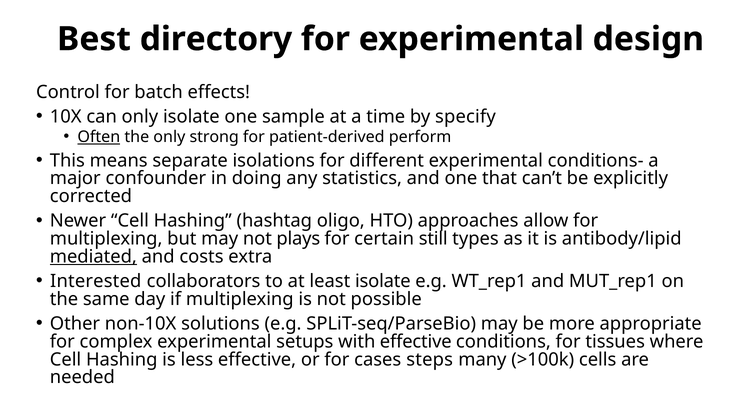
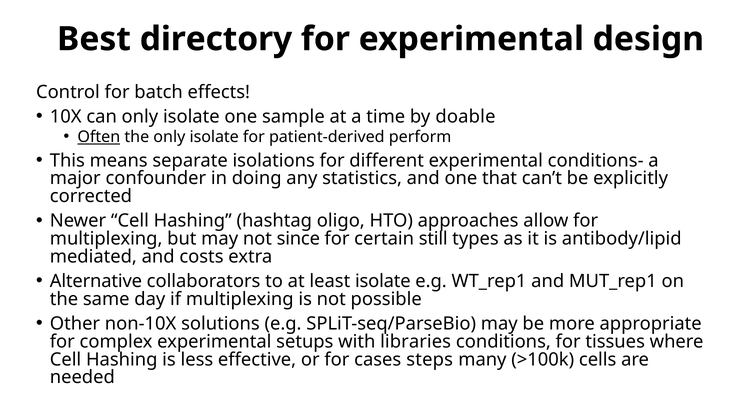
specify: specify -> doable (465, 117)
the only strong: strong -> isolate (214, 137)
plays: plays -> since (298, 239)
mediated underline: present -> none (93, 257)
Interested: Interested -> Alternative (96, 282)
with effective: effective -> libraries (416, 342)
